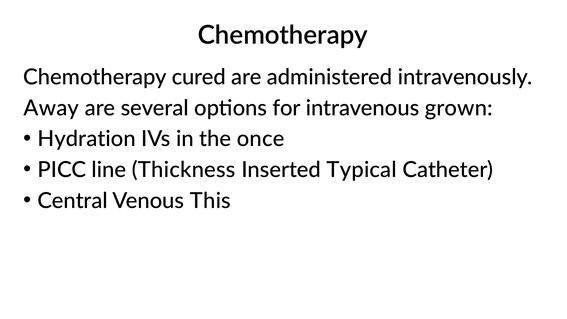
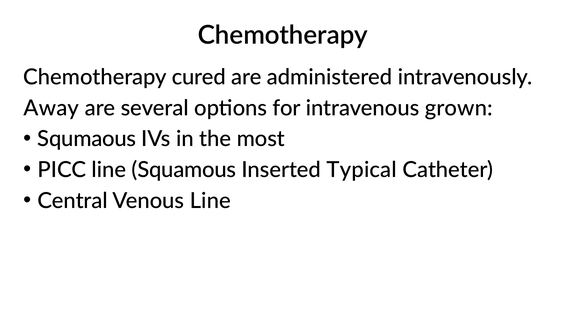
Hydration: Hydration -> Squmaous (87, 139)
once: once -> most (261, 139)
Thickness: Thickness -> Squamous (184, 170)
Venous This: This -> Line (210, 201)
